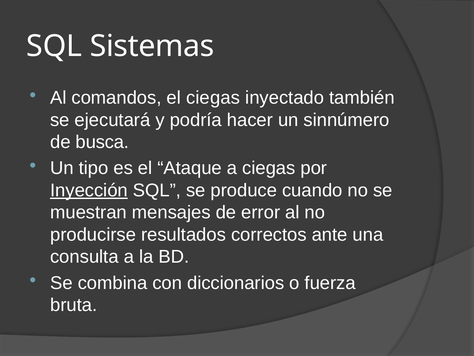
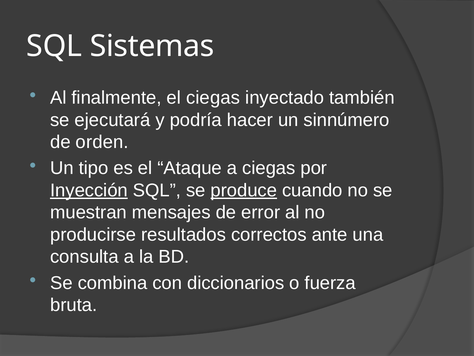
comandos: comandos -> finalmente (117, 98)
busca: busca -> orden (102, 142)
produce underline: none -> present (244, 190)
